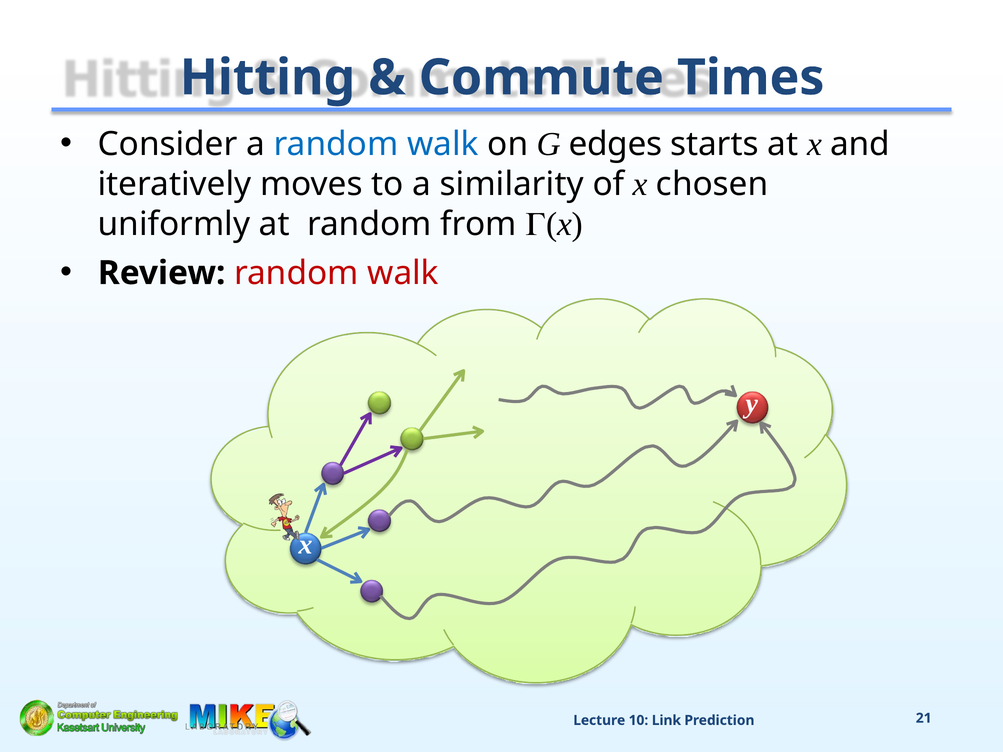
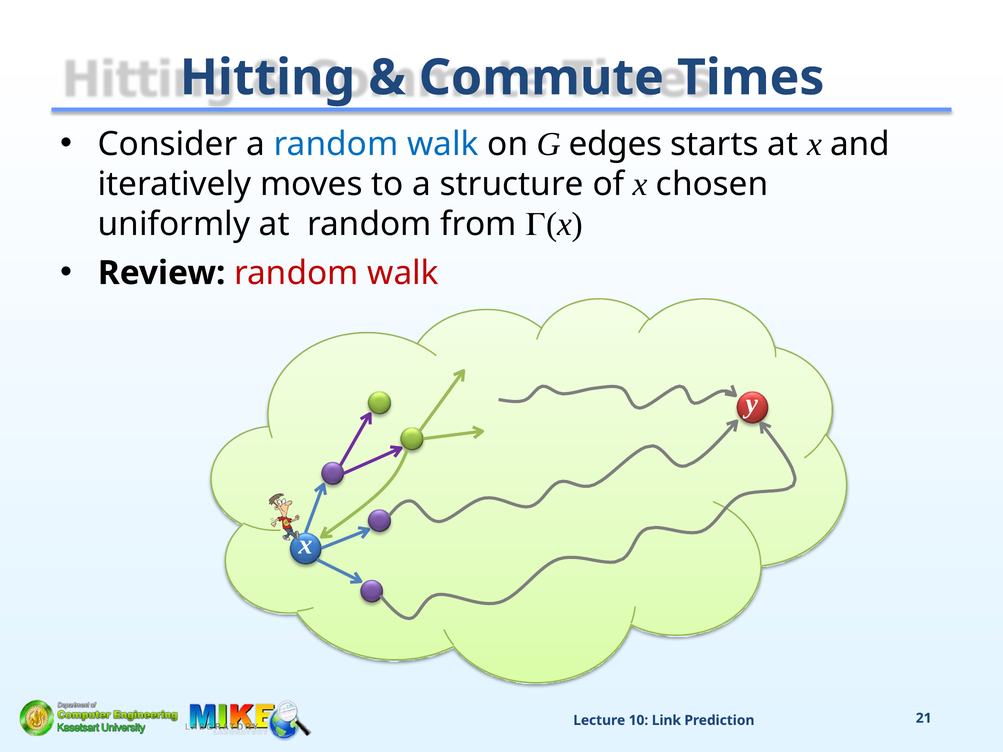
similarity: similarity -> structure (512, 184)
